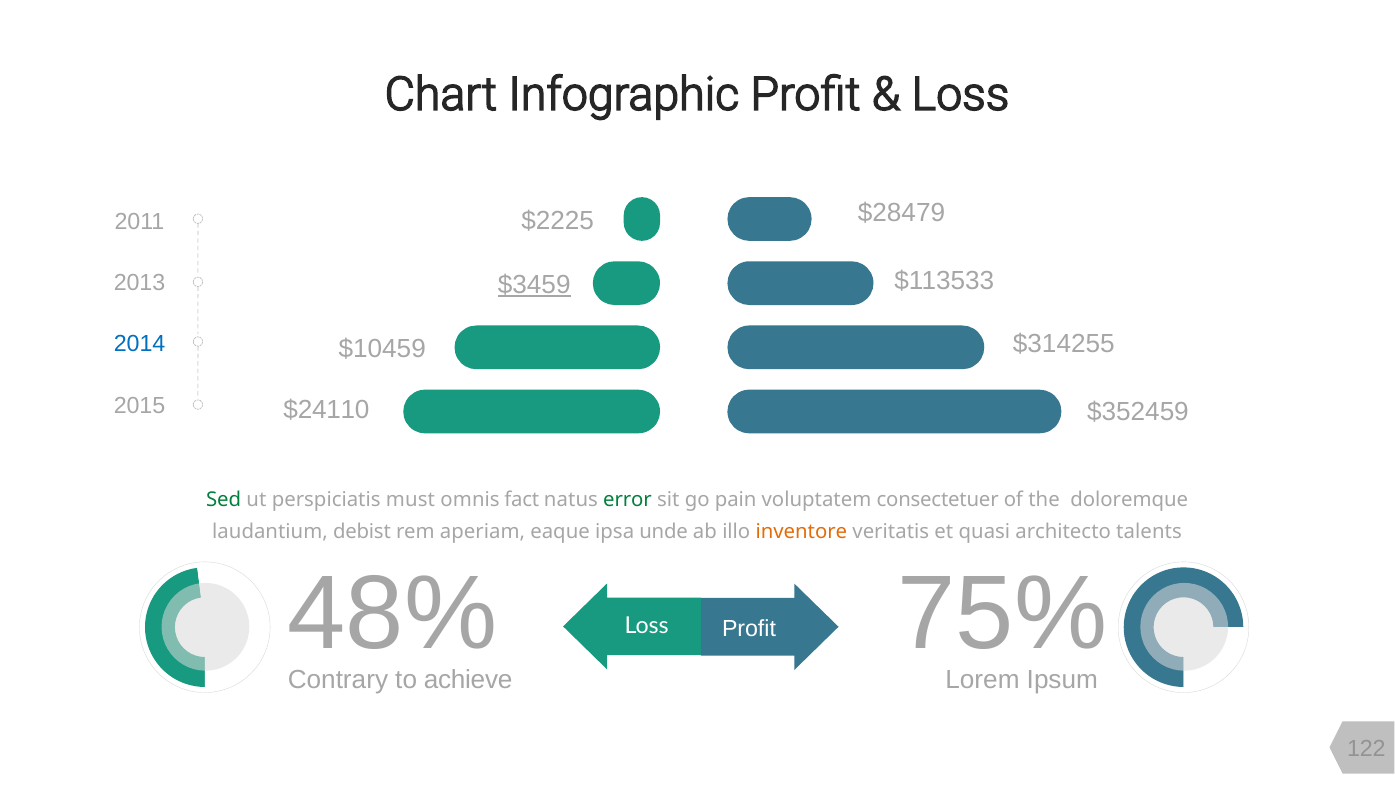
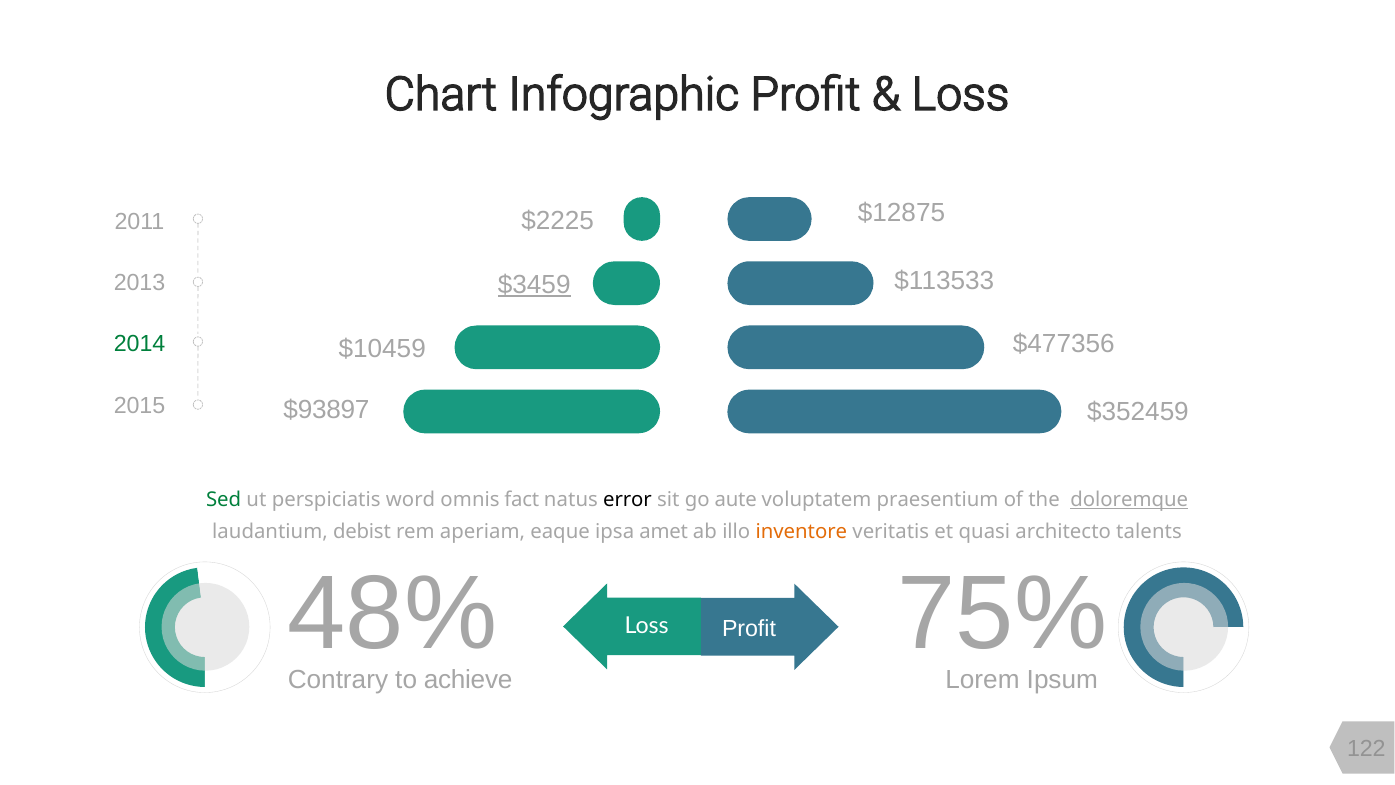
$28479: $28479 -> $12875 (902, 213)
$314255: $314255 -> $477356 (1064, 344)
2014 colour: blue -> green (140, 344)
$24110: $24110 -> $93897 (326, 410)
must: must -> word (411, 500)
error colour: green -> black (627, 500)
pain: pain -> aute (736, 500)
consectetuer: consectetuer -> praesentium (938, 500)
doloremque underline: none -> present (1129, 500)
unde: unde -> amet (664, 531)
